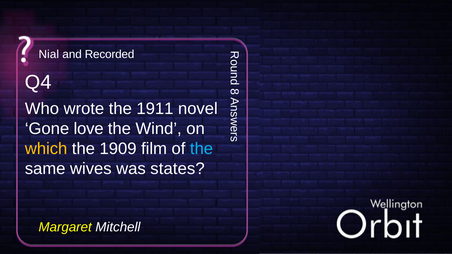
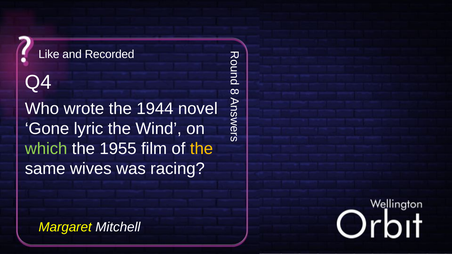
Nial: Nial -> Like (49, 54)
1911: 1911 -> 1944 (155, 109)
love: love -> lyric (89, 129)
which colour: yellow -> light green (46, 149)
1909: 1909 -> 1955 (118, 149)
the colour: light blue -> yellow (202, 149)
states: states -> racing (178, 169)
